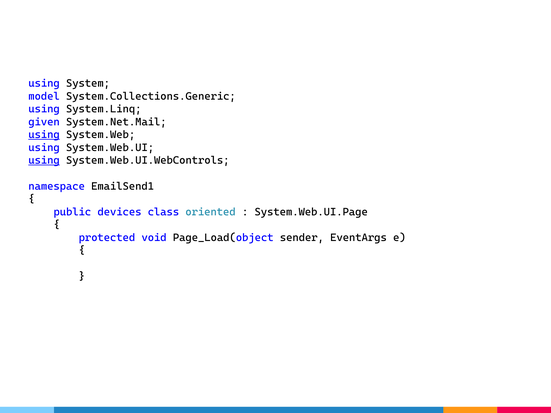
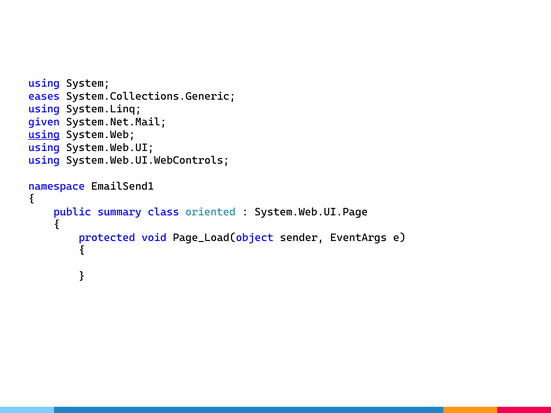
model: model -> eases (44, 96)
using underline: present -> none (44, 161)
devices: devices -> summary (119, 212)
